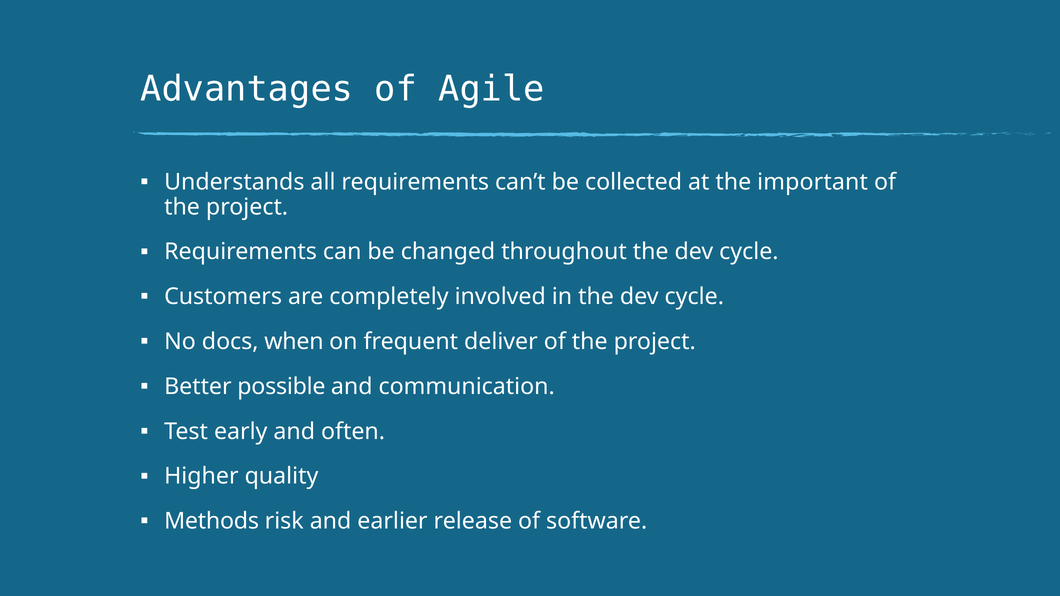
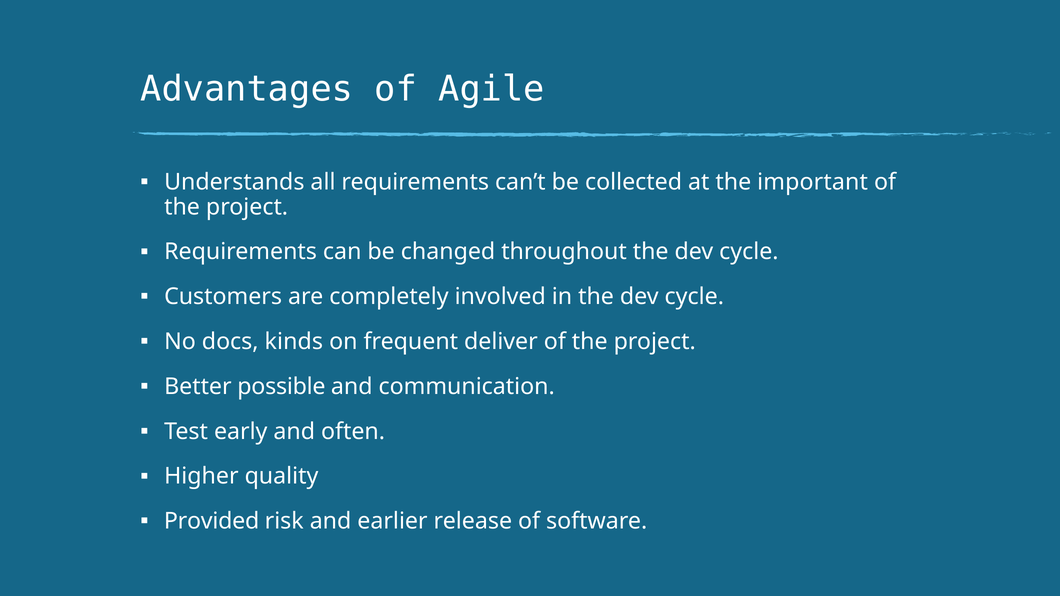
when: when -> kinds (294, 342)
Methods: Methods -> Provided (212, 522)
